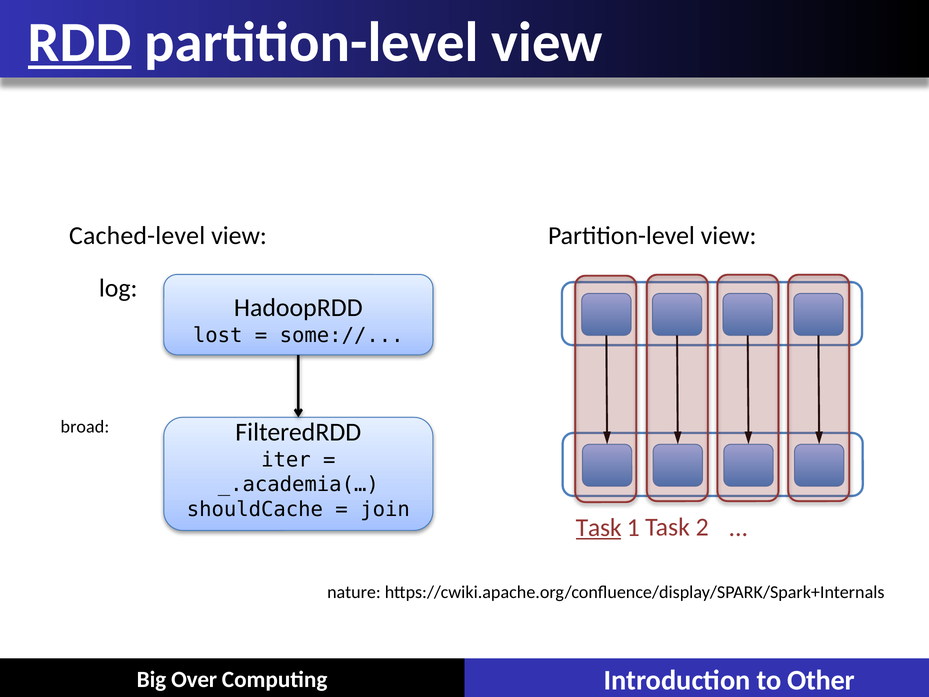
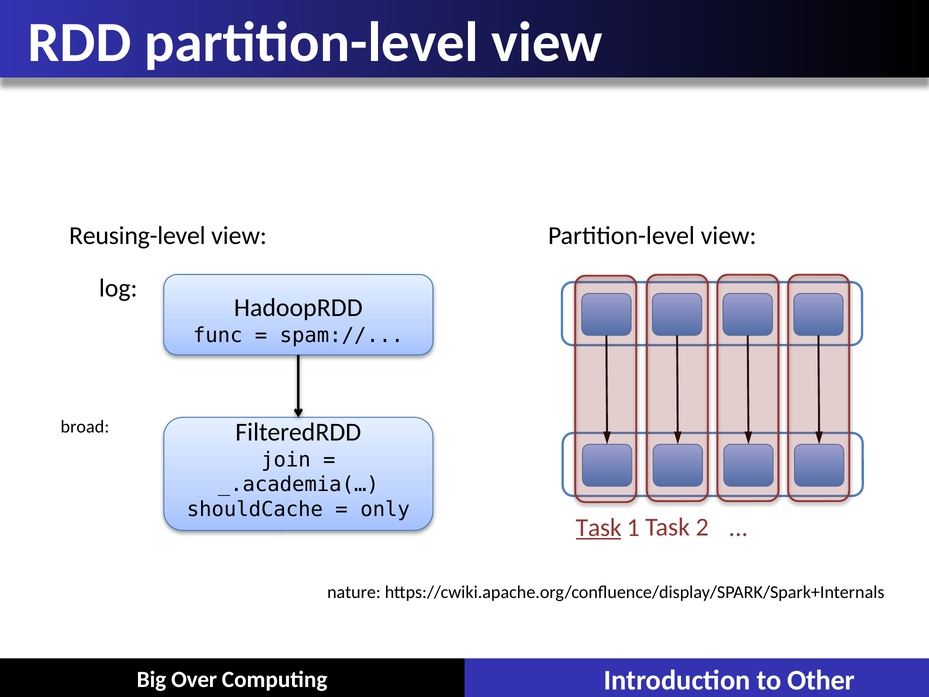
RDD underline: present -> none (80, 43)
Cached-level: Cached-level -> Reusing-level (137, 236)
lost: lost -> func (218, 335)
some://: some:// -> spam:// (342, 335)
iter: iter -> join (286, 460)
join: join -> only (385, 509)
